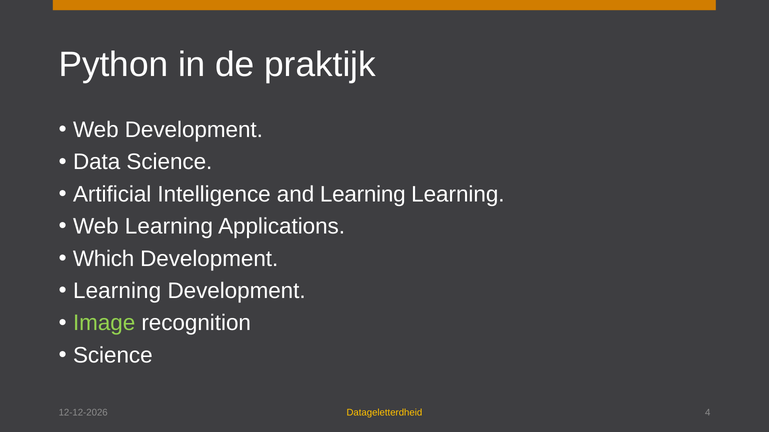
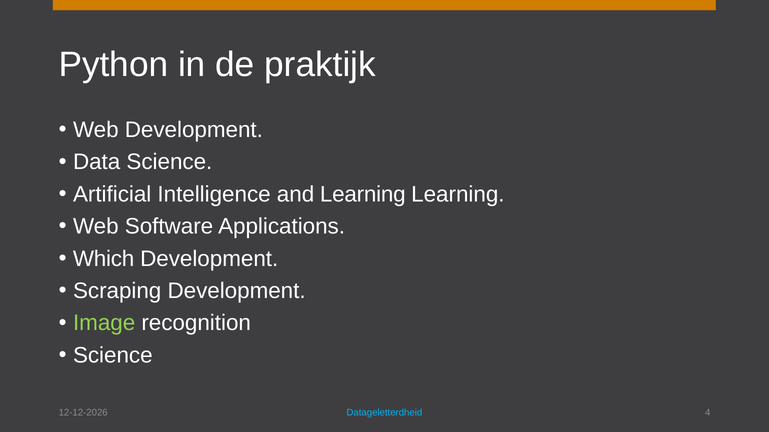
Web Learning: Learning -> Software (169, 227)
Learning: Learning -> Scraping (117, 291)
Datageletterdheid colour: yellow -> light blue (384, 413)
